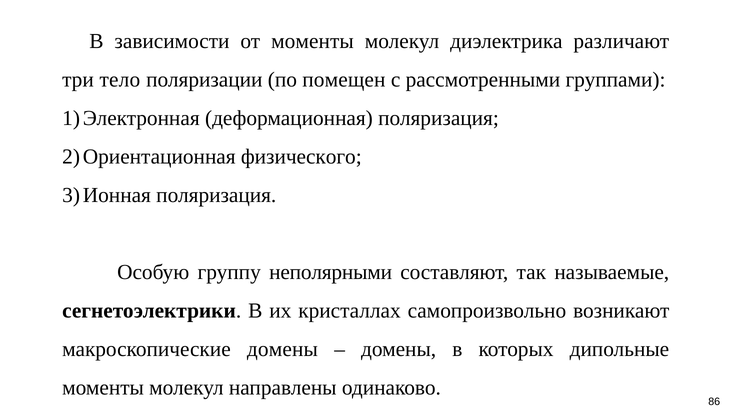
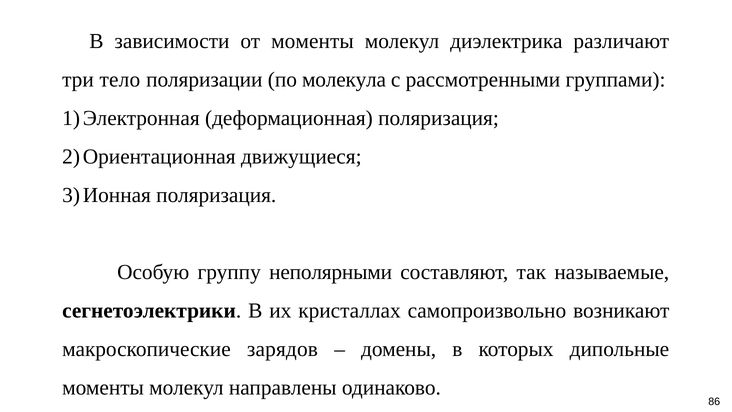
помещен: помещен -> молекула (344, 80)
физического: физического -> движущиеся (301, 157)
макроскопические домены: домены -> зарядов (282, 349)
